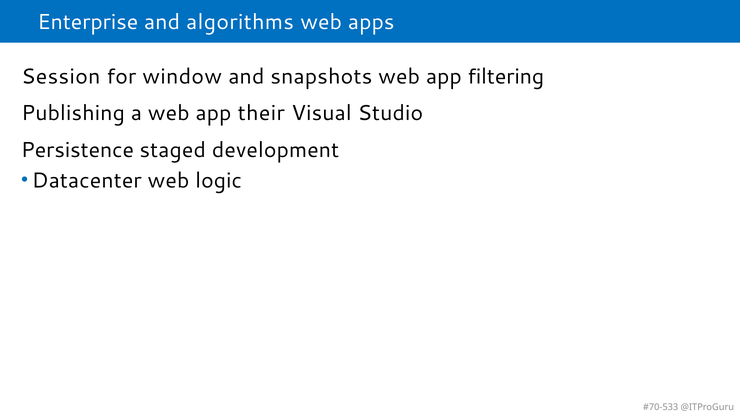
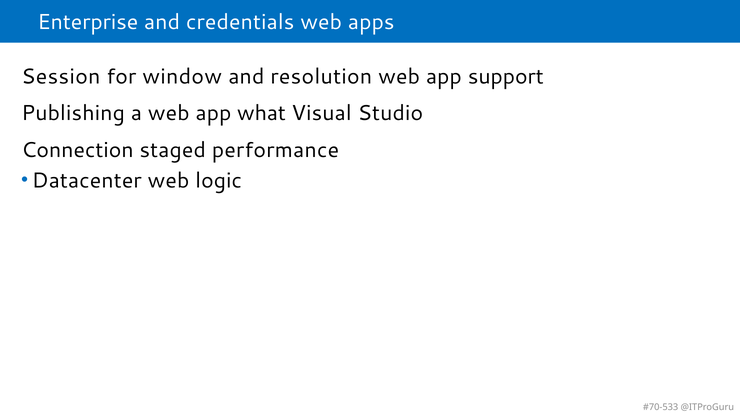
algorithms: algorithms -> credentials (240, 22)
snapshots: snapshots -> resolution (321, 76)
filtering: filtering -> support (506, 76)
their: their -> what (262, 113)
Persistence: Persistence -> Connection (77, 150)
development: development -> performance (275, 150)
